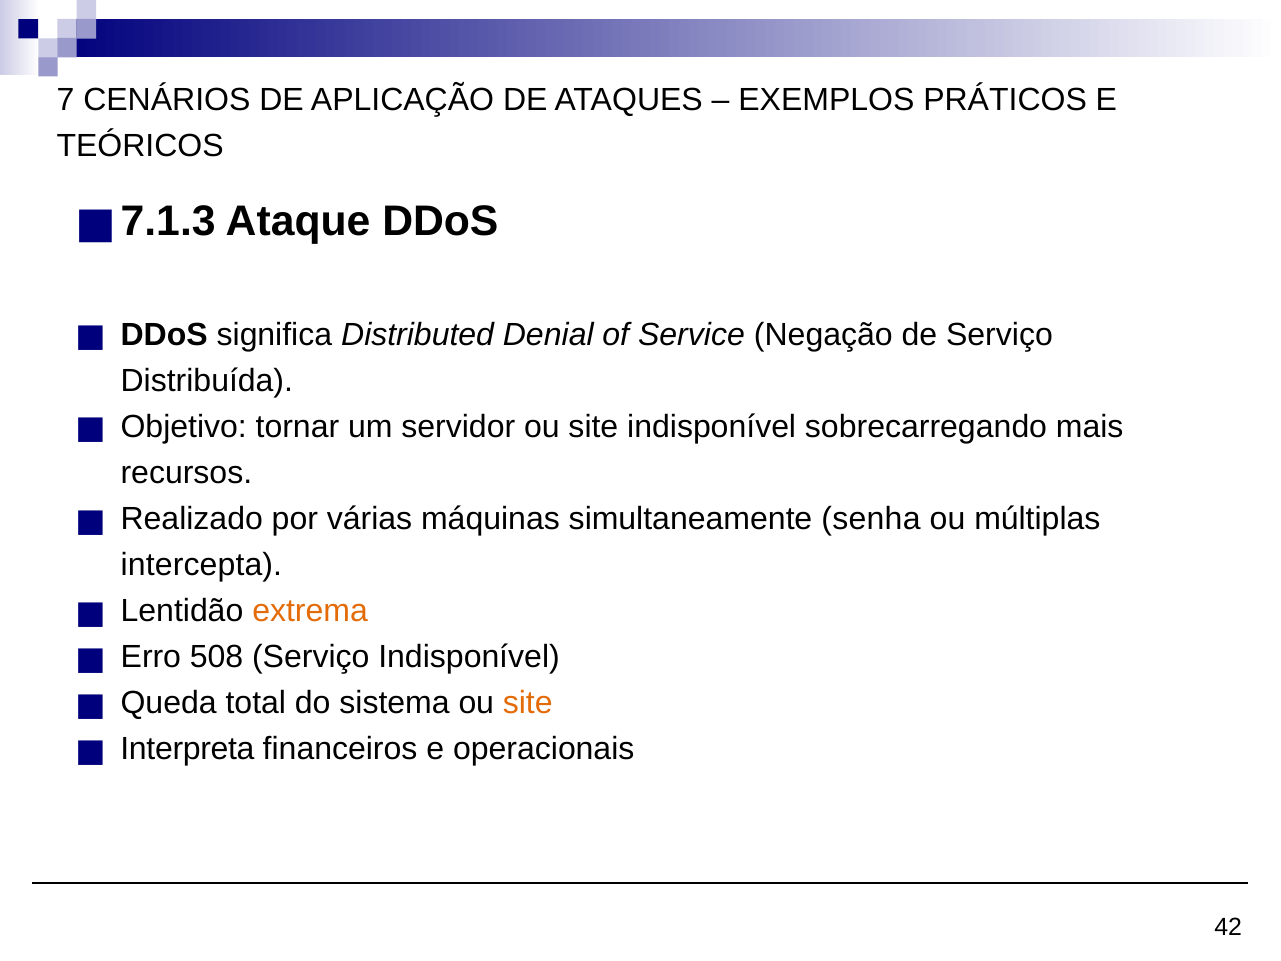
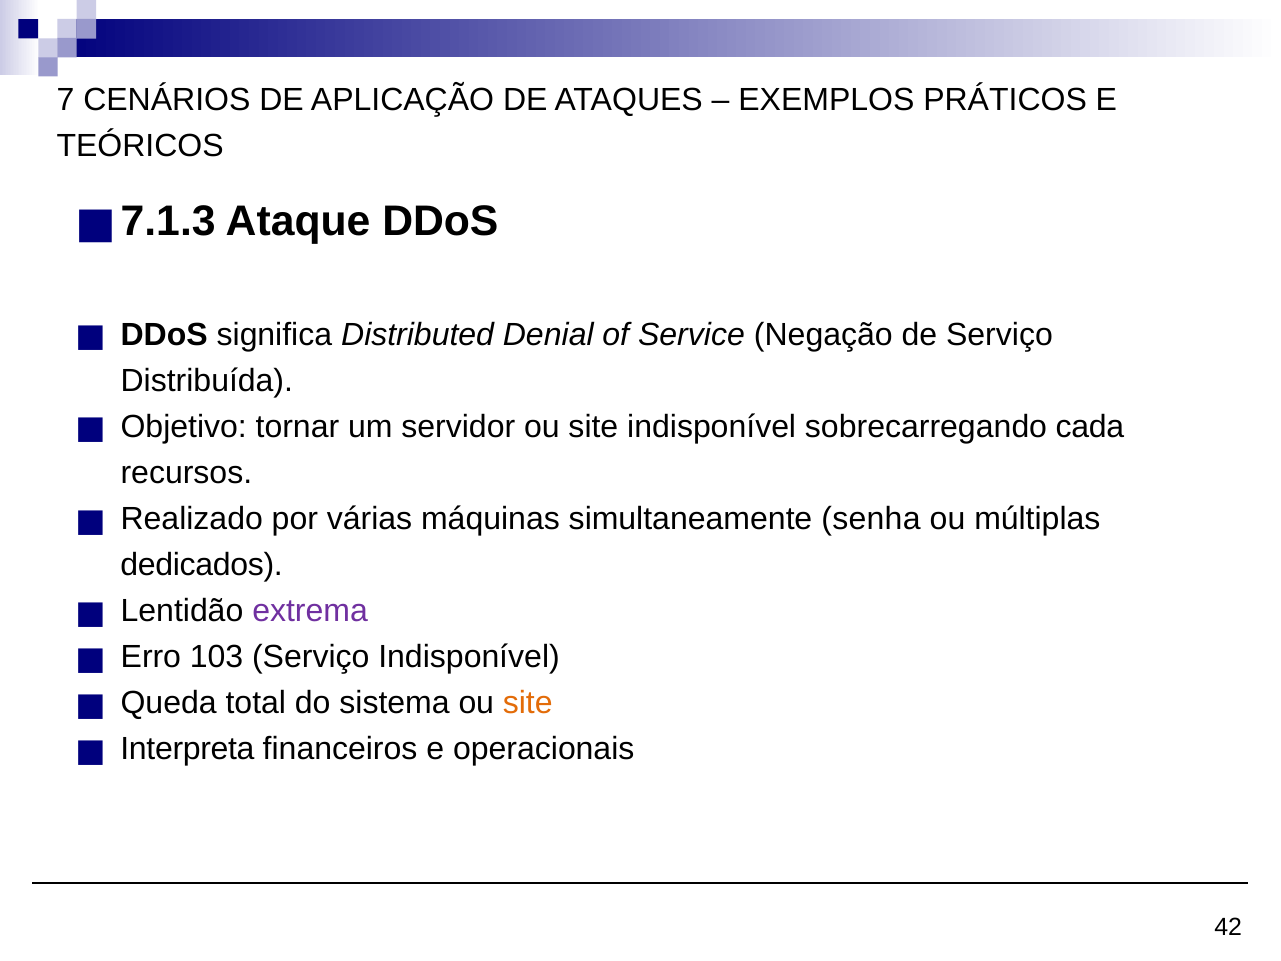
mais: mais -> cada (1090, 427)
intercepta: intercepta -> dedicados (202, 565)
extrema colour: orange -> purple (310, 611)
508: 508 -> 103 (217, 657)
